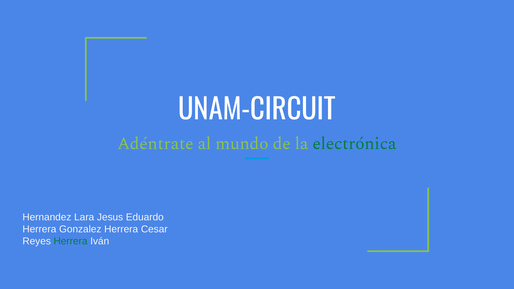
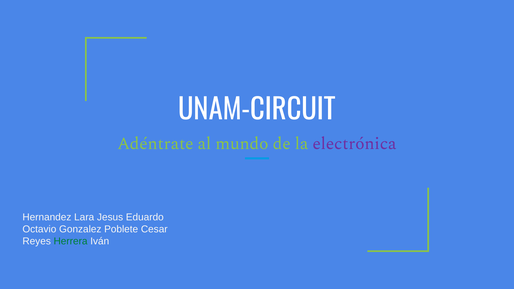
electrónica colour: green -> purple (354, 144)
Herrera: Herrera -> Octavio (39, 229)
Gonzalez Herrera: Herrera -> Poblete (121, 229)
